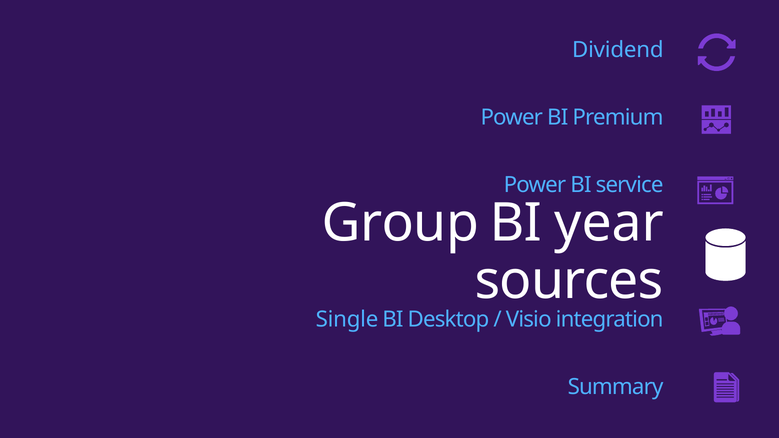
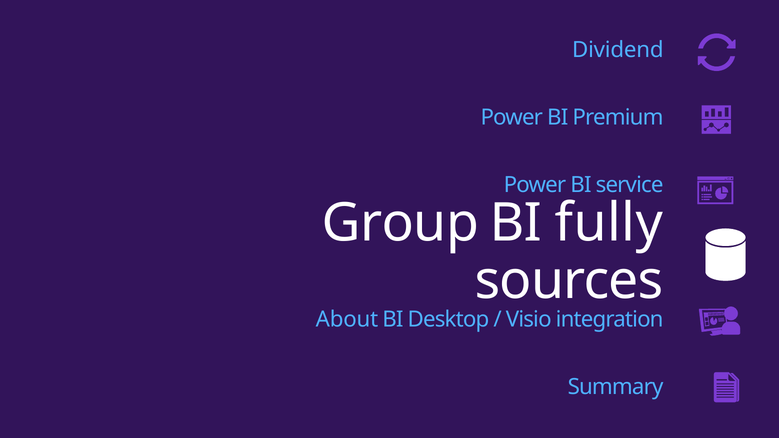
year: year -> fully (609, 223)
Single: Single -> About (347, 320)
